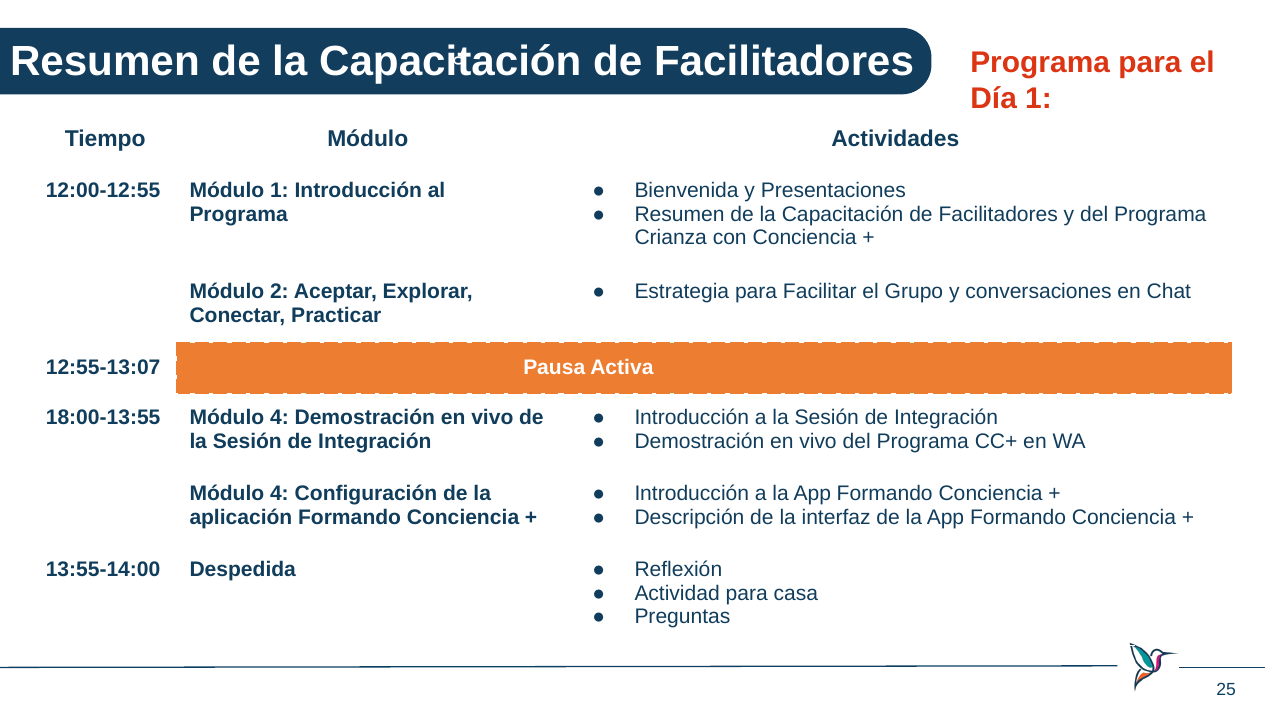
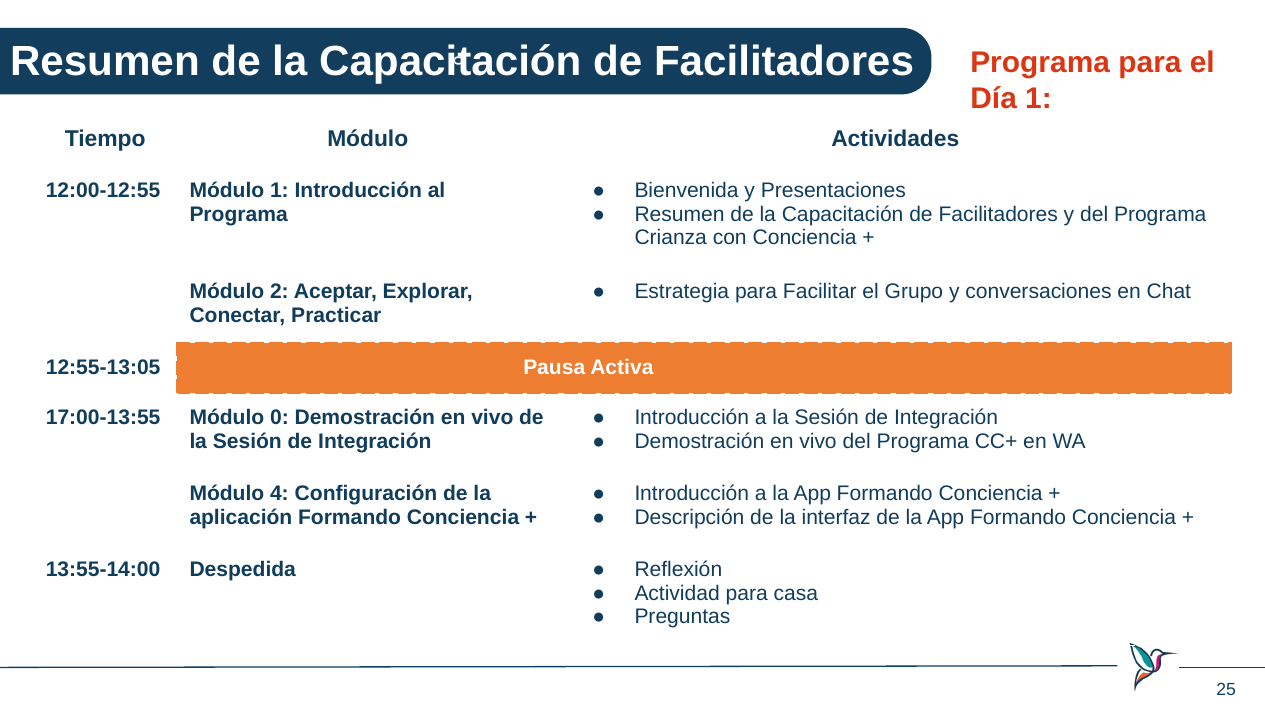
12:55-13:07: 12:55-13:07 -> 12:55-13:05 (103, 368)
18:00-13:55: 18:00-13:55 -> 17:00-13:55 (103, 418)
4: 4 -> 0 (279, 418)
